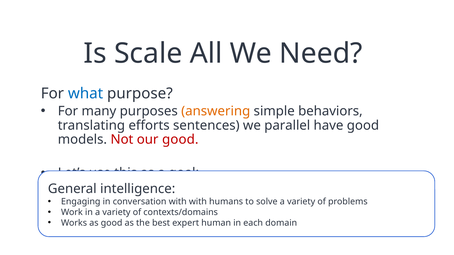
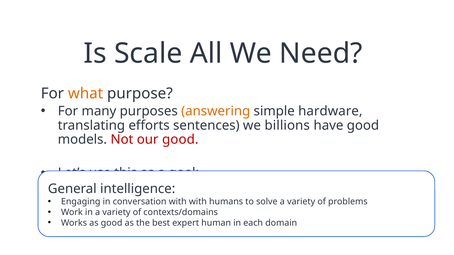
what colour: blue -> orange (86, 94)
behaviors: behaviors -> hardware (330, 111)
parallel: parallel -> billions (287, 126)
